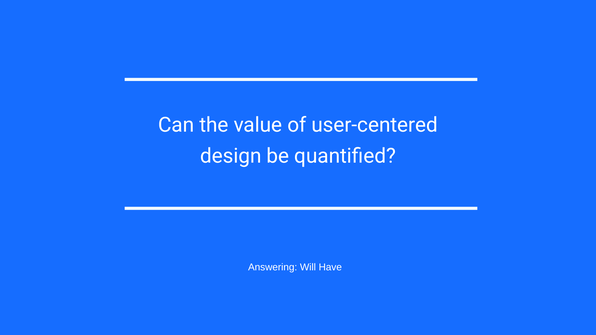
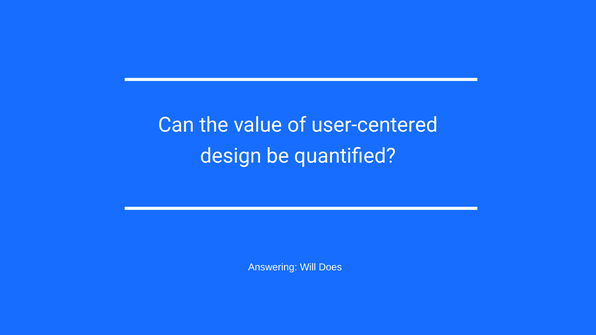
Have: Have -> Does (330, 268)
